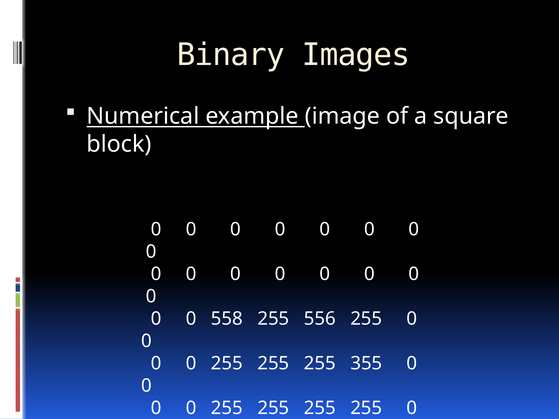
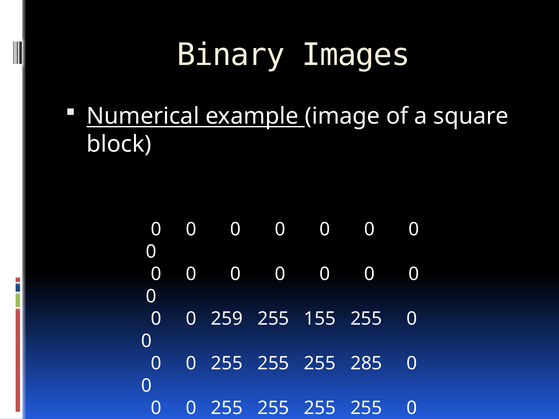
558: 558 -> 259 (227, 319)
556: 556 -> 155 (320, 319)
355: 355 -> 285 (366, 364)
